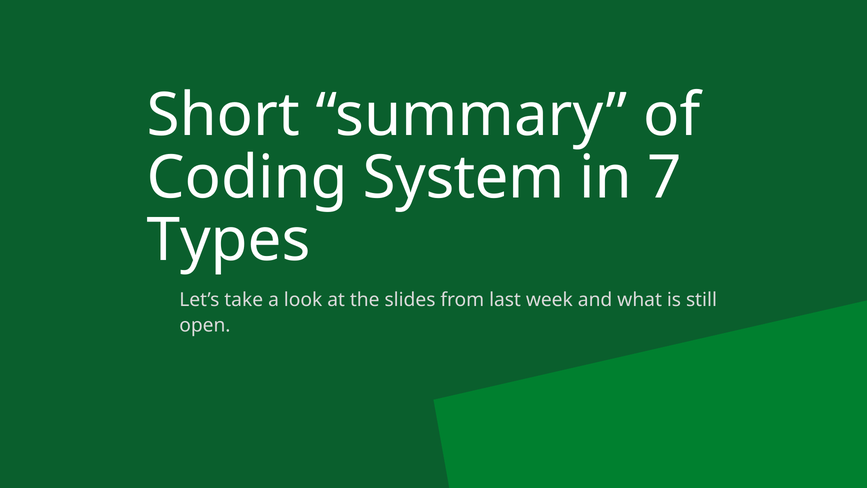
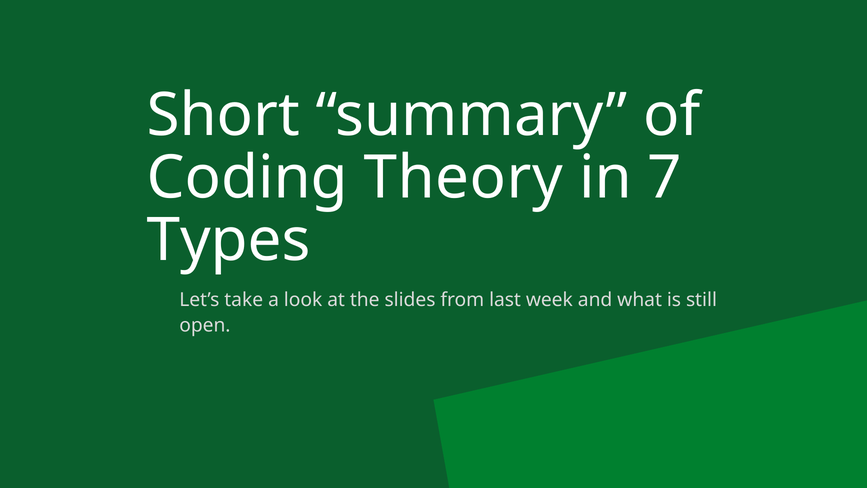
System: System -> Theory (463, 178)
